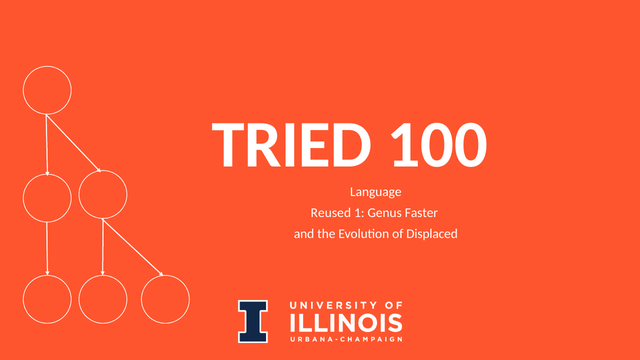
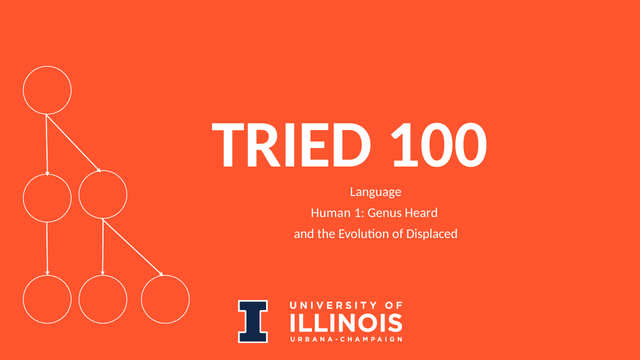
Reused: Reused -> Human (331, 213)
Faster: Faster -> Heard (421, 213)
